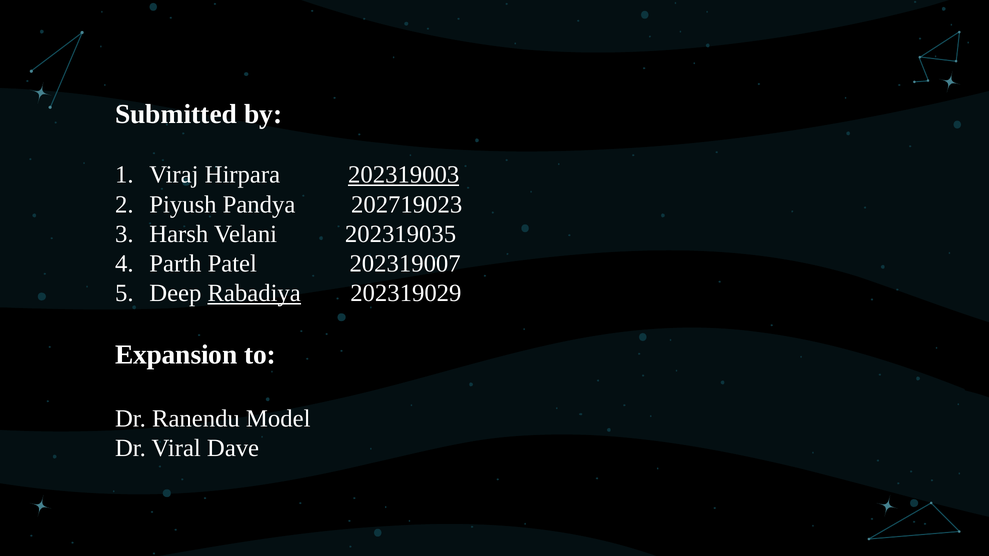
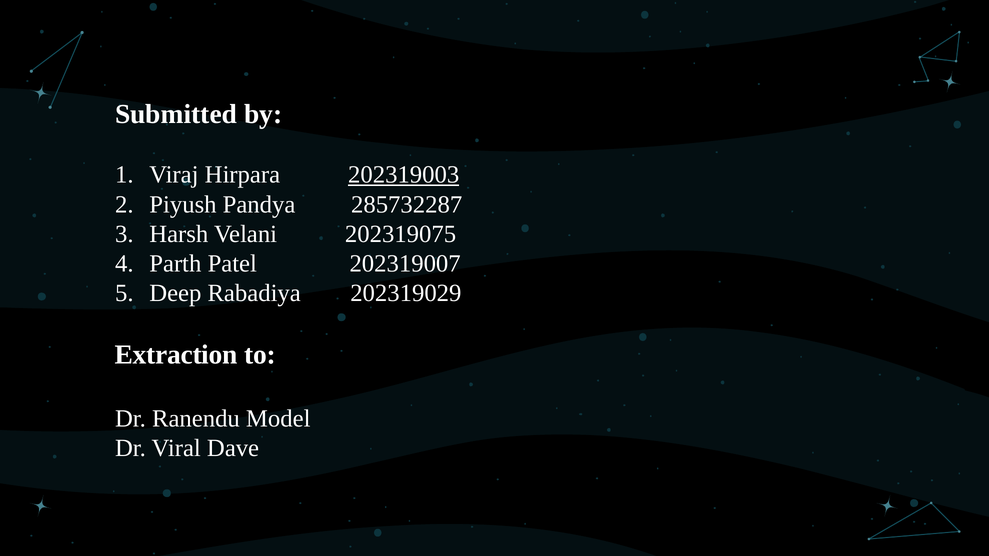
202719023: 202719023 -> 285732287 (407, 204)
202319035: 202319035 -> 202319075 (401, 234)
Rabadiya underline: present -> none (254, 293)
Expansion: Expansion -> Extraction (176, 355)
